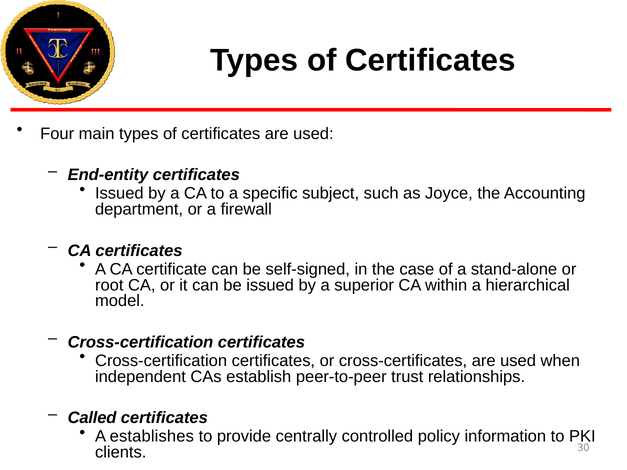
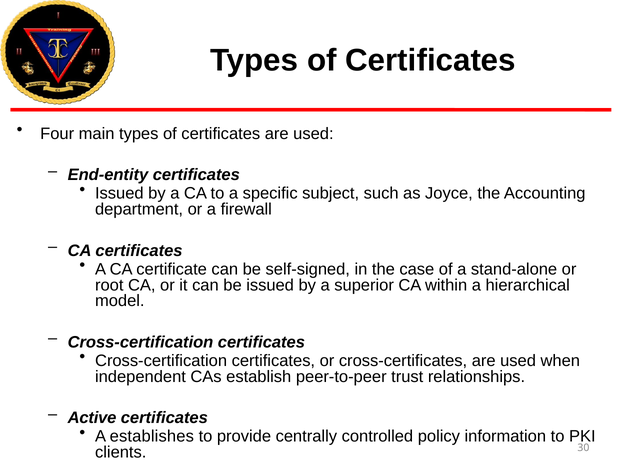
Called: Called -> Active (92, 418)
